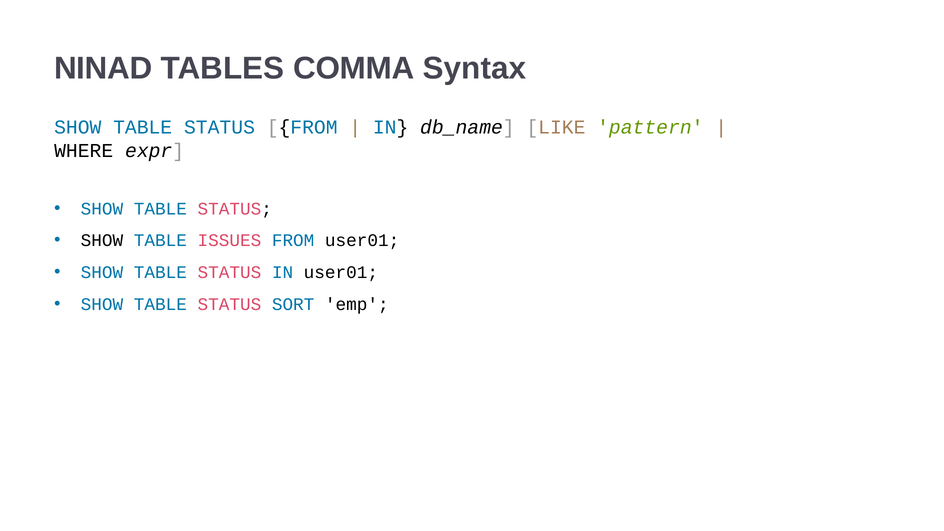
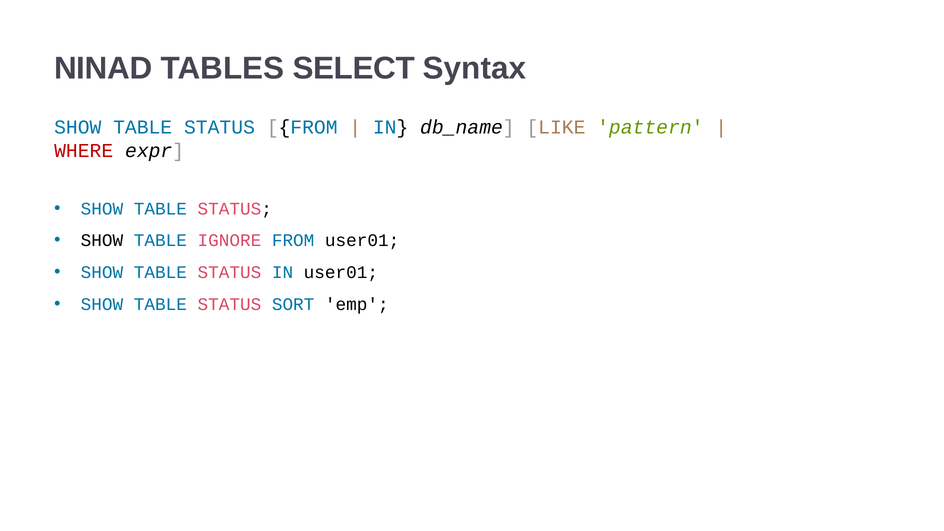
COMMA: COMMA -> SELECT (354, 68)
WHERE colour: black -> red (84, 151)
ISSUES: ISSUES -> IGNORE (229, 241)
